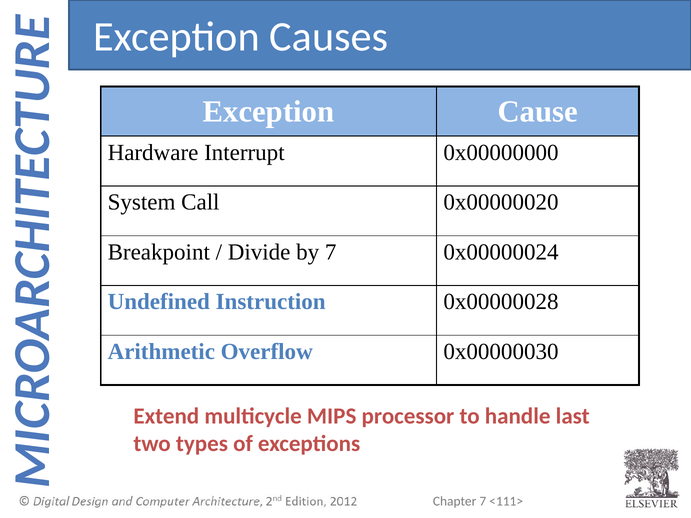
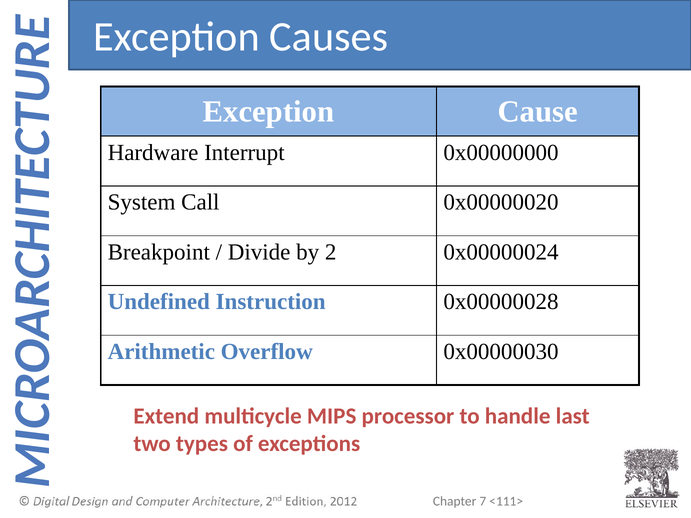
by 7: 7 -> 2 (331, 252)
